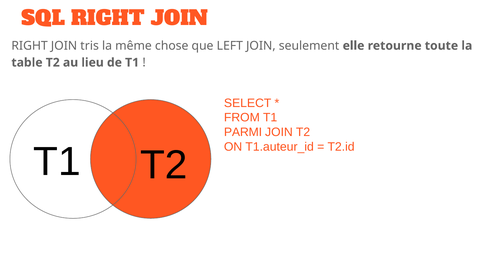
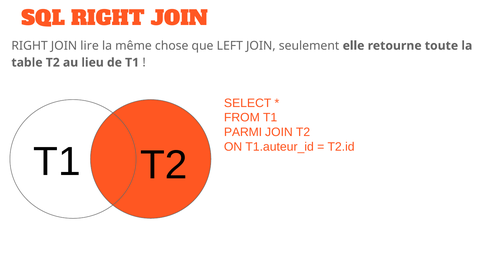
tris: tris -> lire (90, 46)
